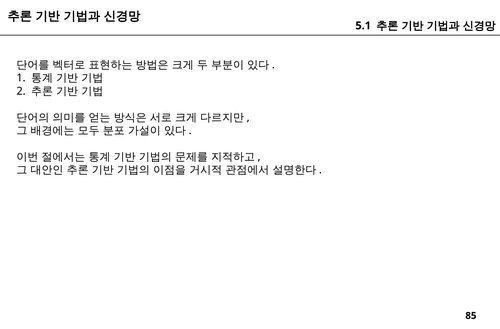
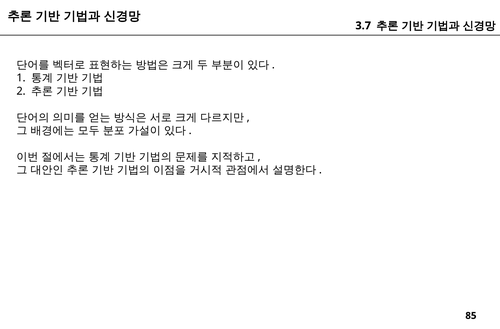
5.1: 5.1 -> 3.7 (363, 26)
